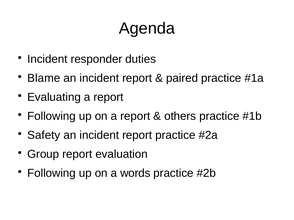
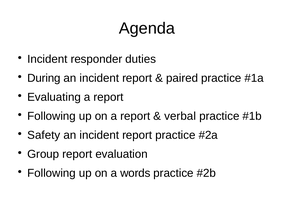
Blame: Blame -> During (44, 78)
others: others -> verbal (180, 116)
